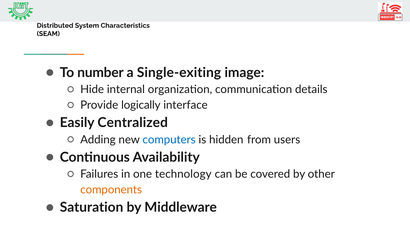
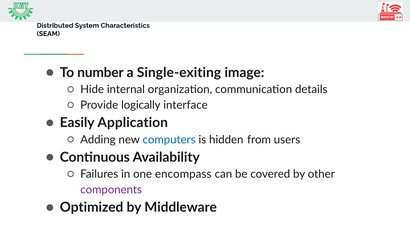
Centralized: Centralized -> Application (133, 123)
technology: technology -> encompass (183, 175)
components colour: orange -> purple (111, 190)
Saturation: Saturation -> Optimized (92, 208)
